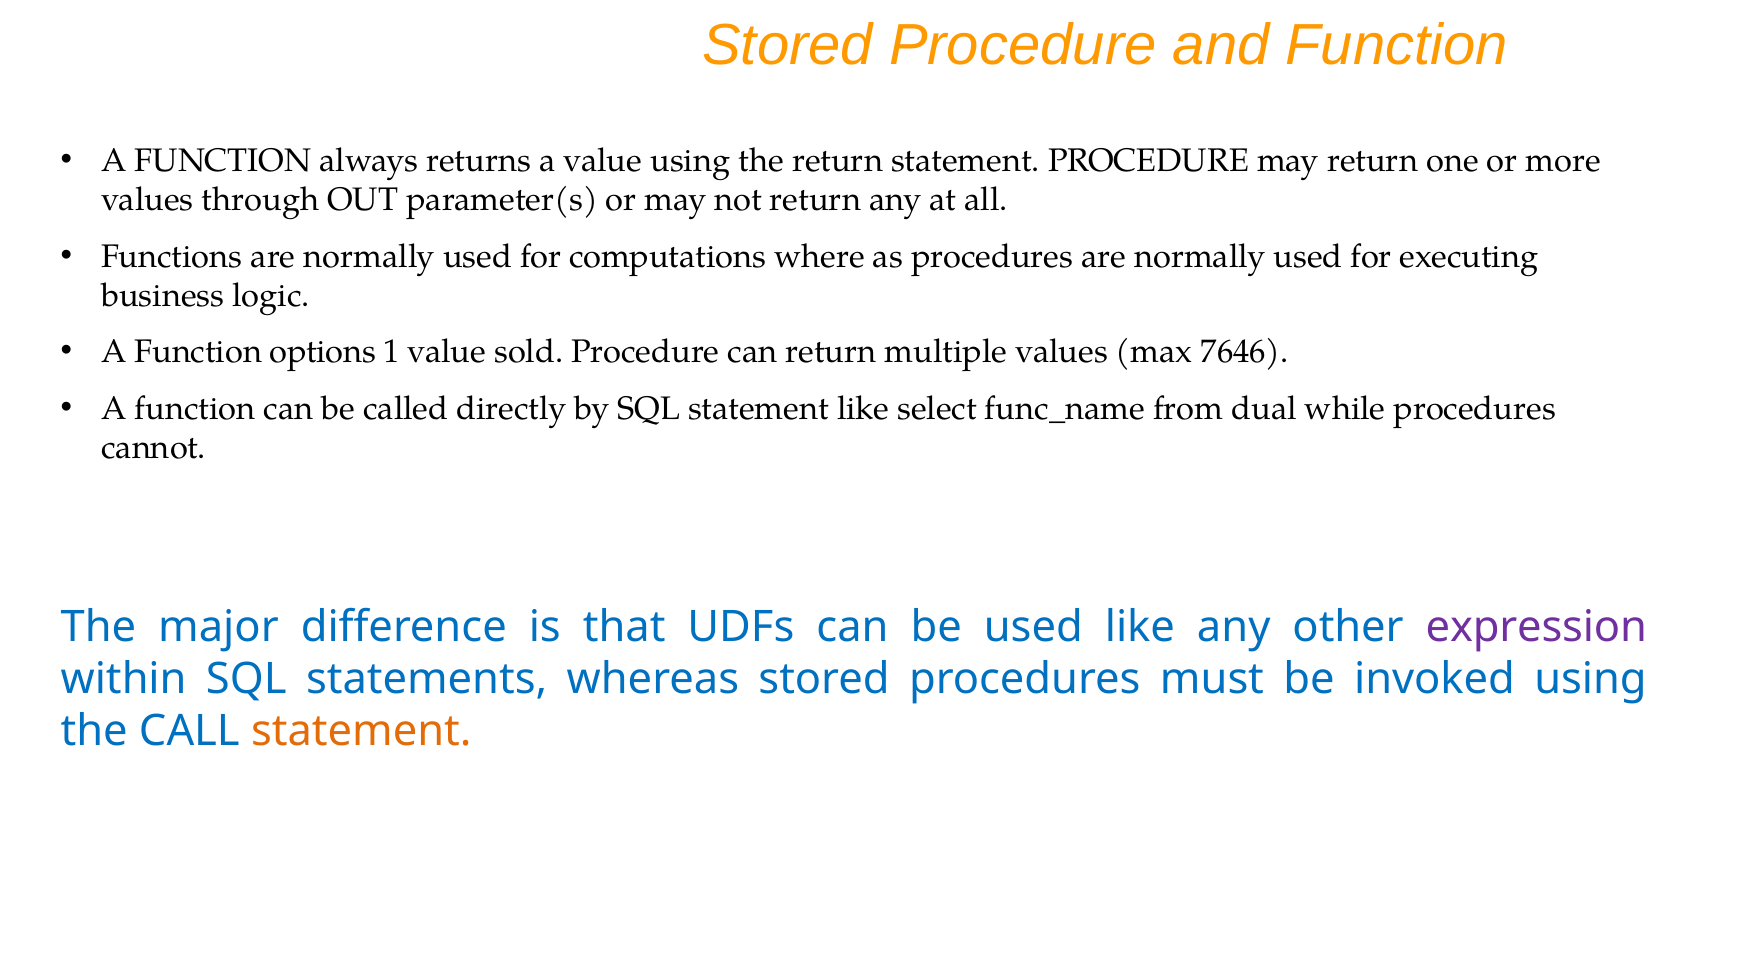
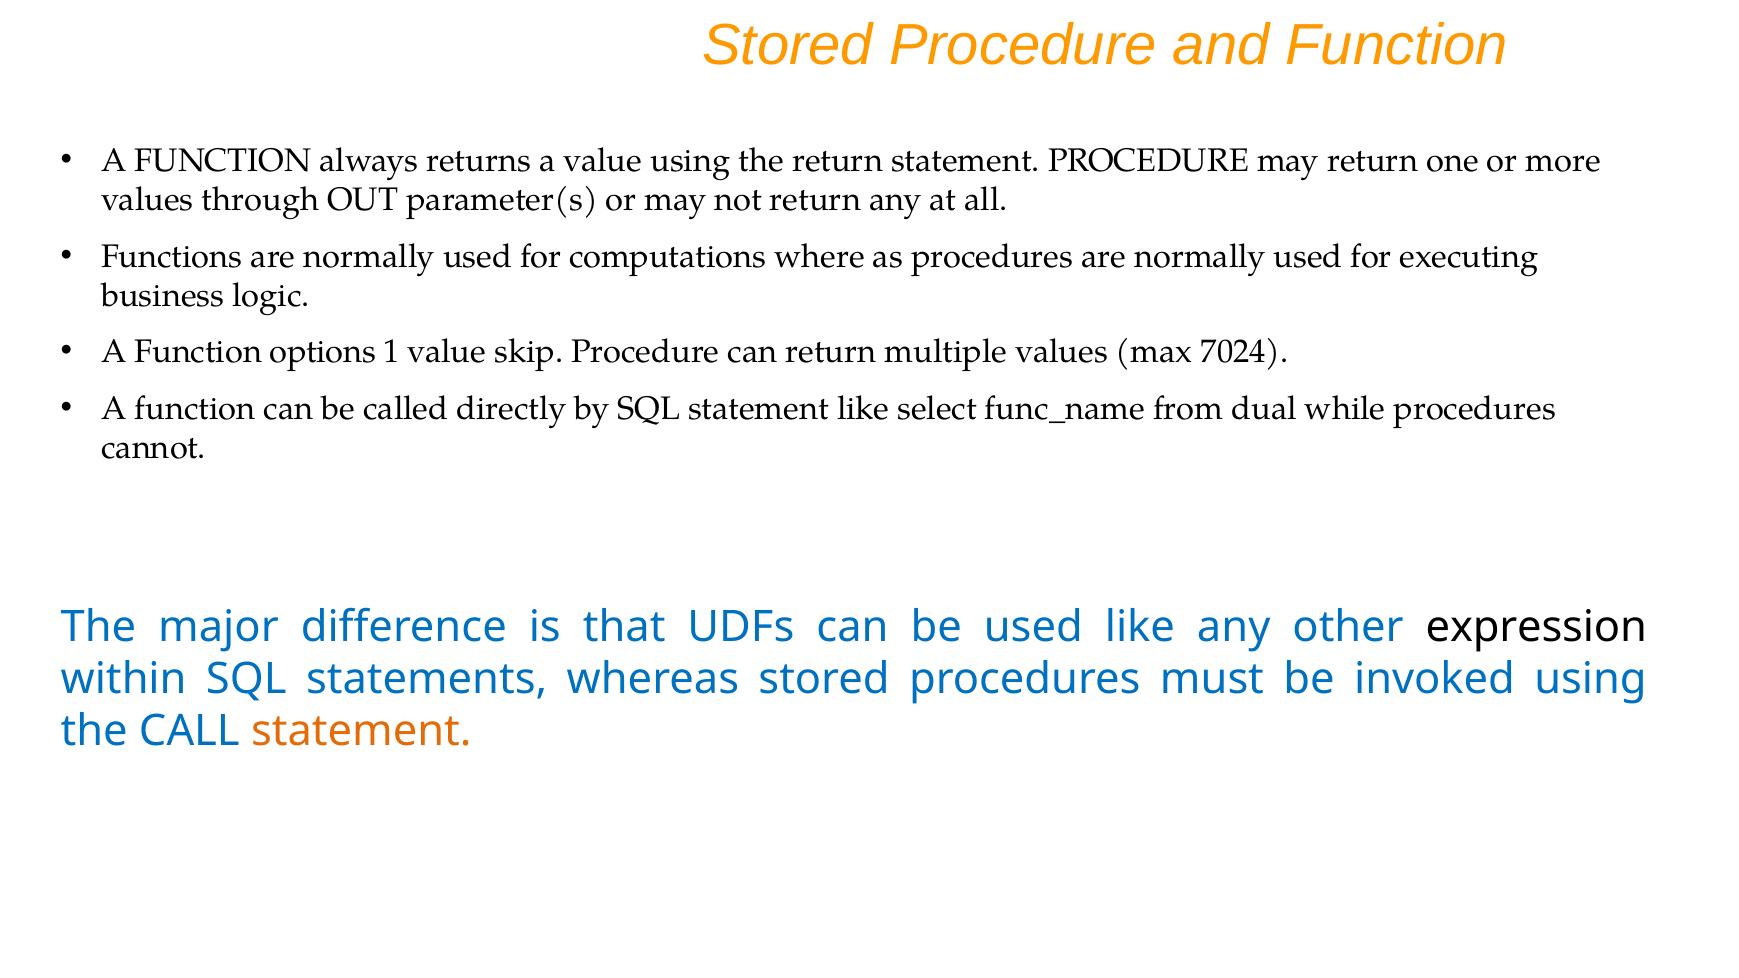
sold: sold -> skip (529, 352)
7646: 7646 -> 7024 (1245, 352)
expression colour: purple -> black (1536, 627)
